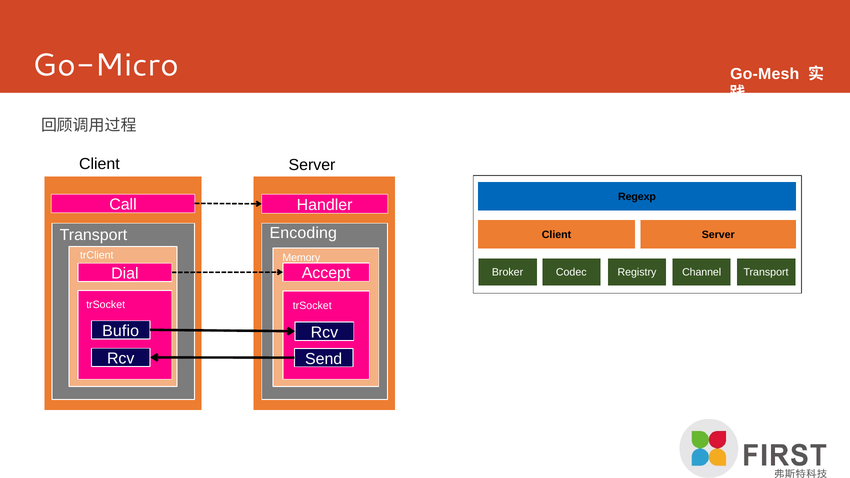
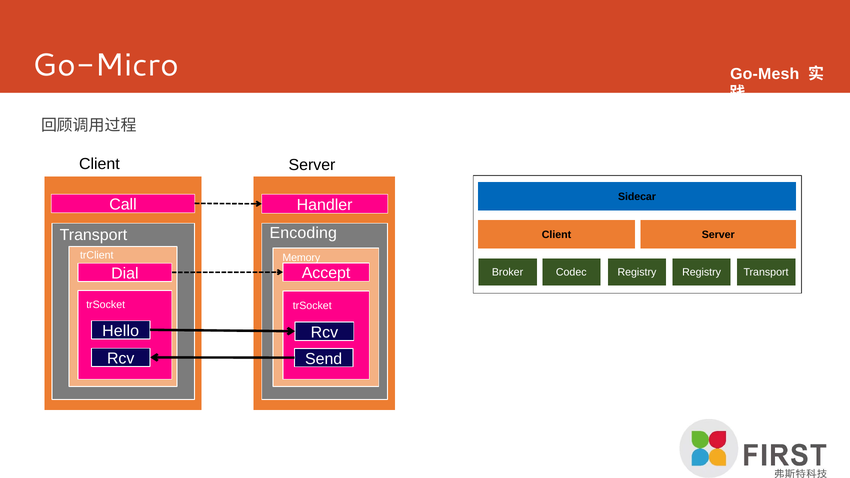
Regexp: Regexp -> Sidecar (637, 197)
Channel: Channel -> Registry (702, 273)
Bufio: Bufio -> Hello (121, 331)
